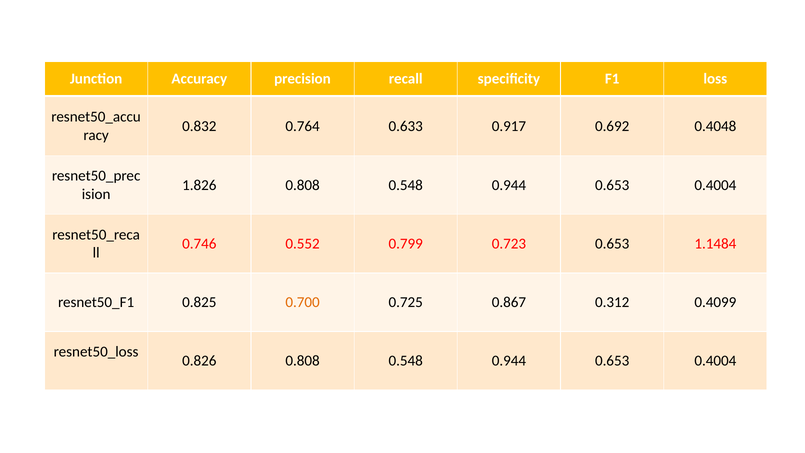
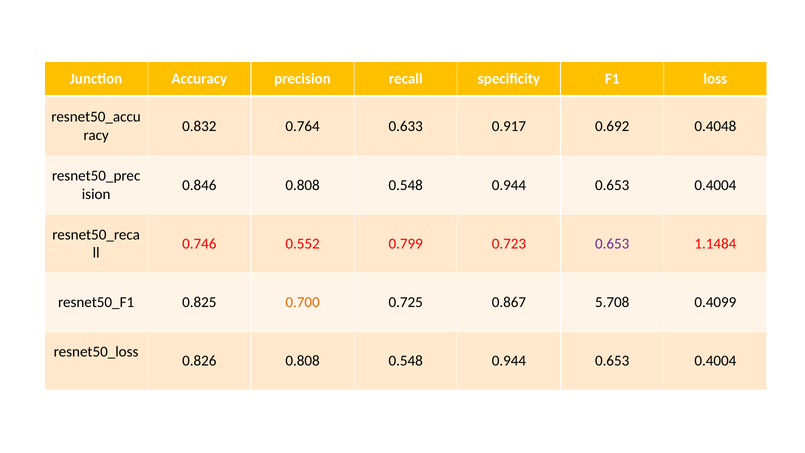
1.826: 1.826 -> 0.846 (199, 185)
0.653 colour: black -> purple (612, 244)
0.312: 0.312 -> 5.708 (612, 302)
